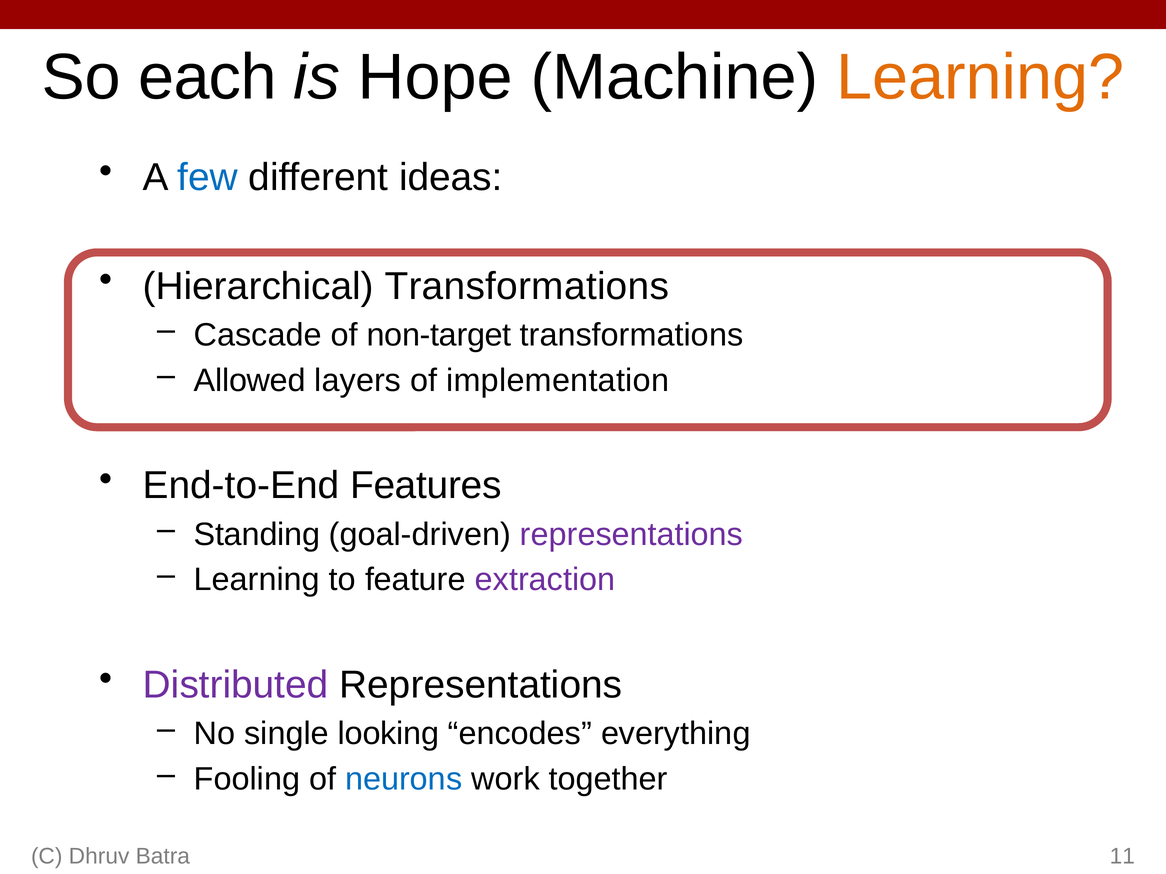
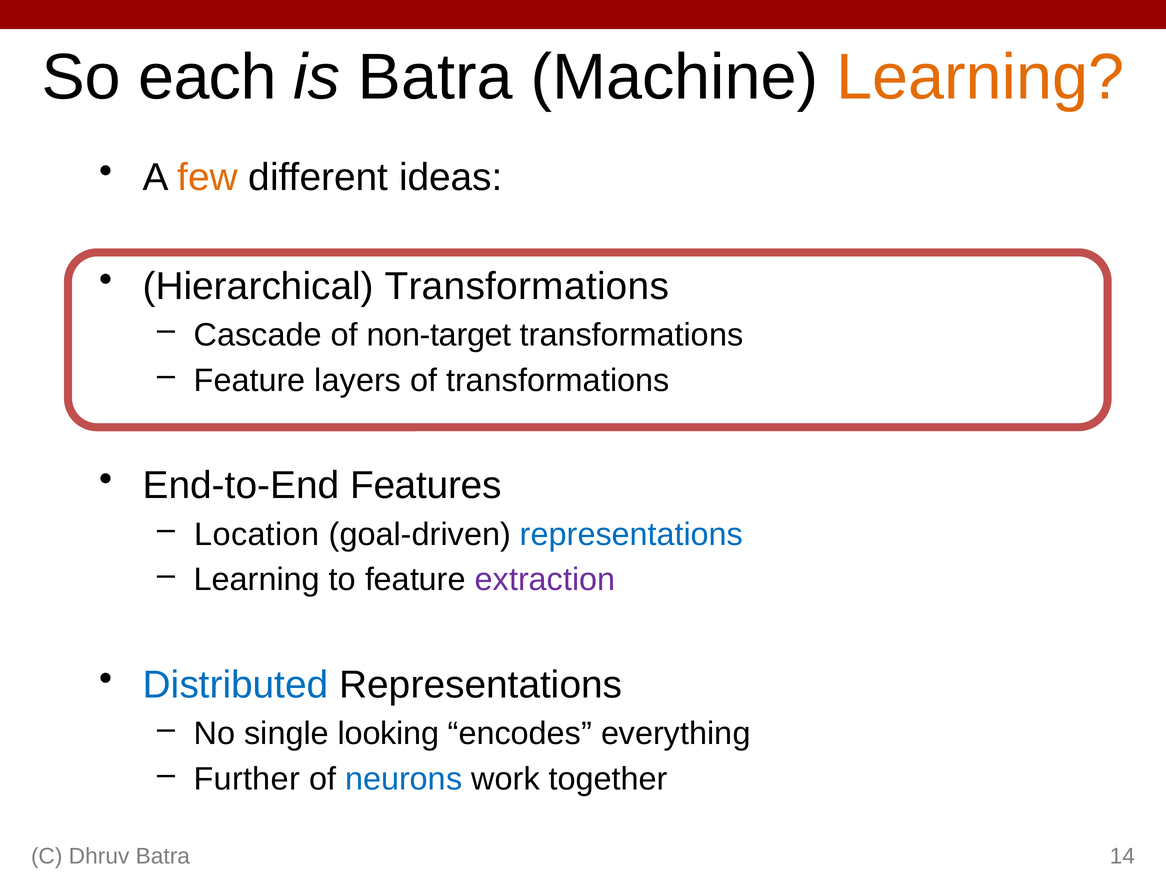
is Hope: Hope -> Batra (435, 77)
few colour: blue -> orange (207, 178)
Allowed: Allowed -> Feature (250, 381)
of implementation: implementation -> transformations (558, 381)
Standing: Standing -> Location (257, 535)
representations colour: purple -> blue (632, 535)
Distributed colour: purple -> blue (236, 685)
Fooling: Fooling -> Further (247, 780)
11: 11 -> 14 (1122, 857)
